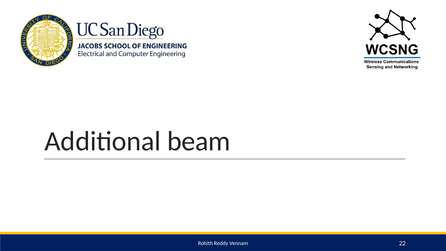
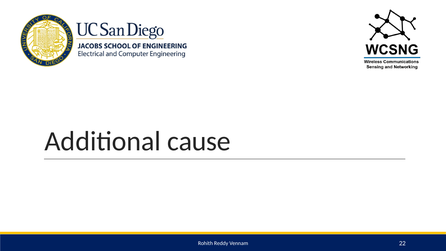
beam: beam -> cause (199, 141)
